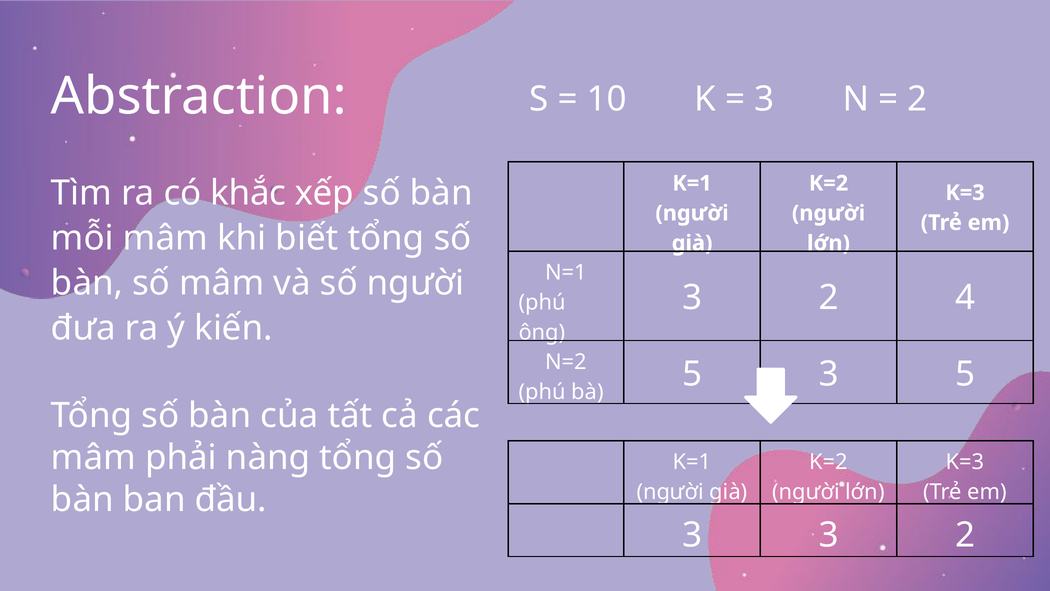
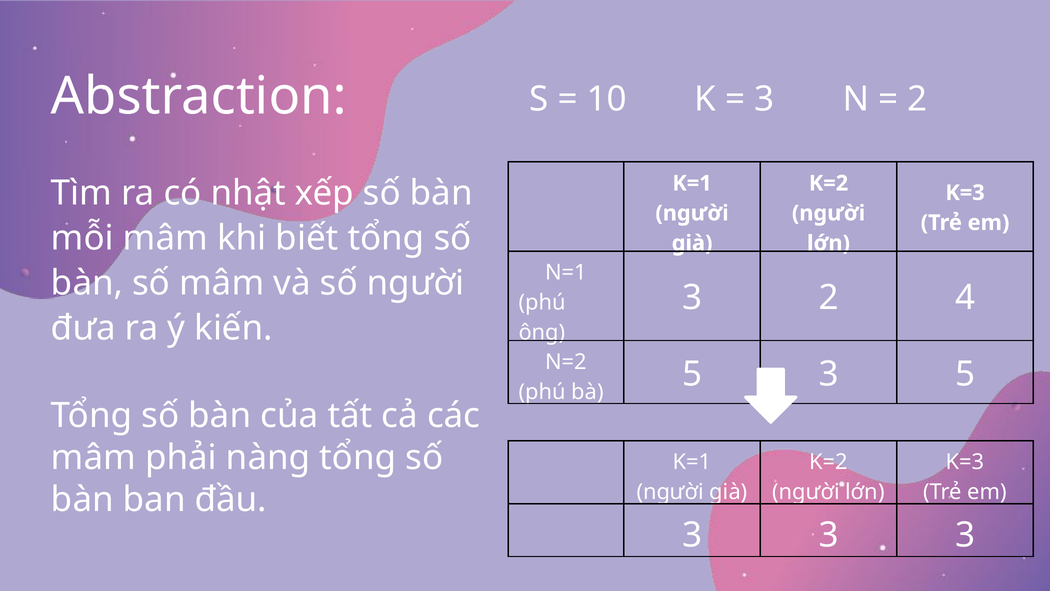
khắc: khắc -> nhật (248, 193)
3 3 2: 2 -> 3 (965, 535)
